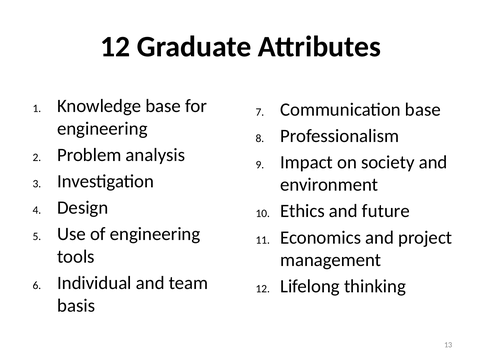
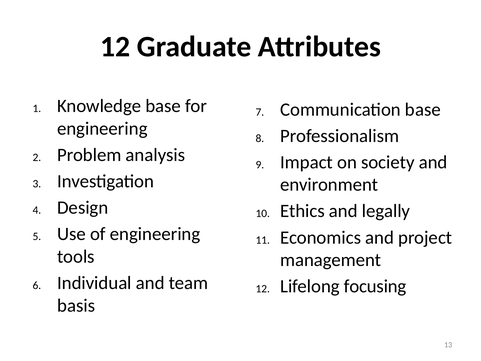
future: future -> legally (386, 211)
thinking: thinking -> focusing (375, 286)
